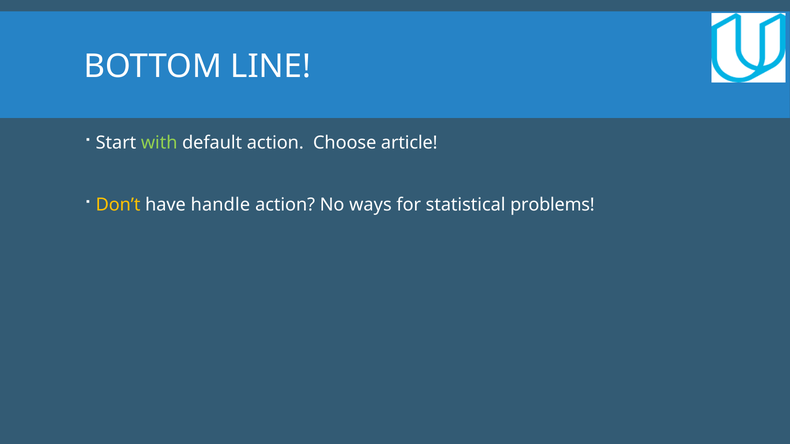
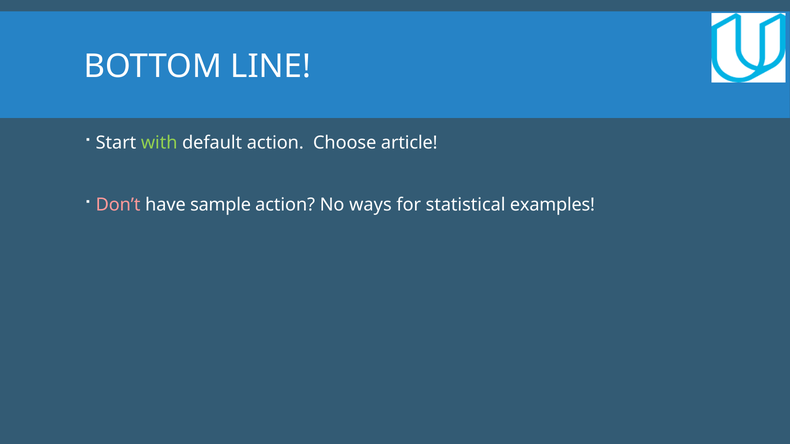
Don’t colour: yellow -> pink (118, 205)
handle: handle -> sample (221, 205)
problems: problems -> examples (552, 205)
